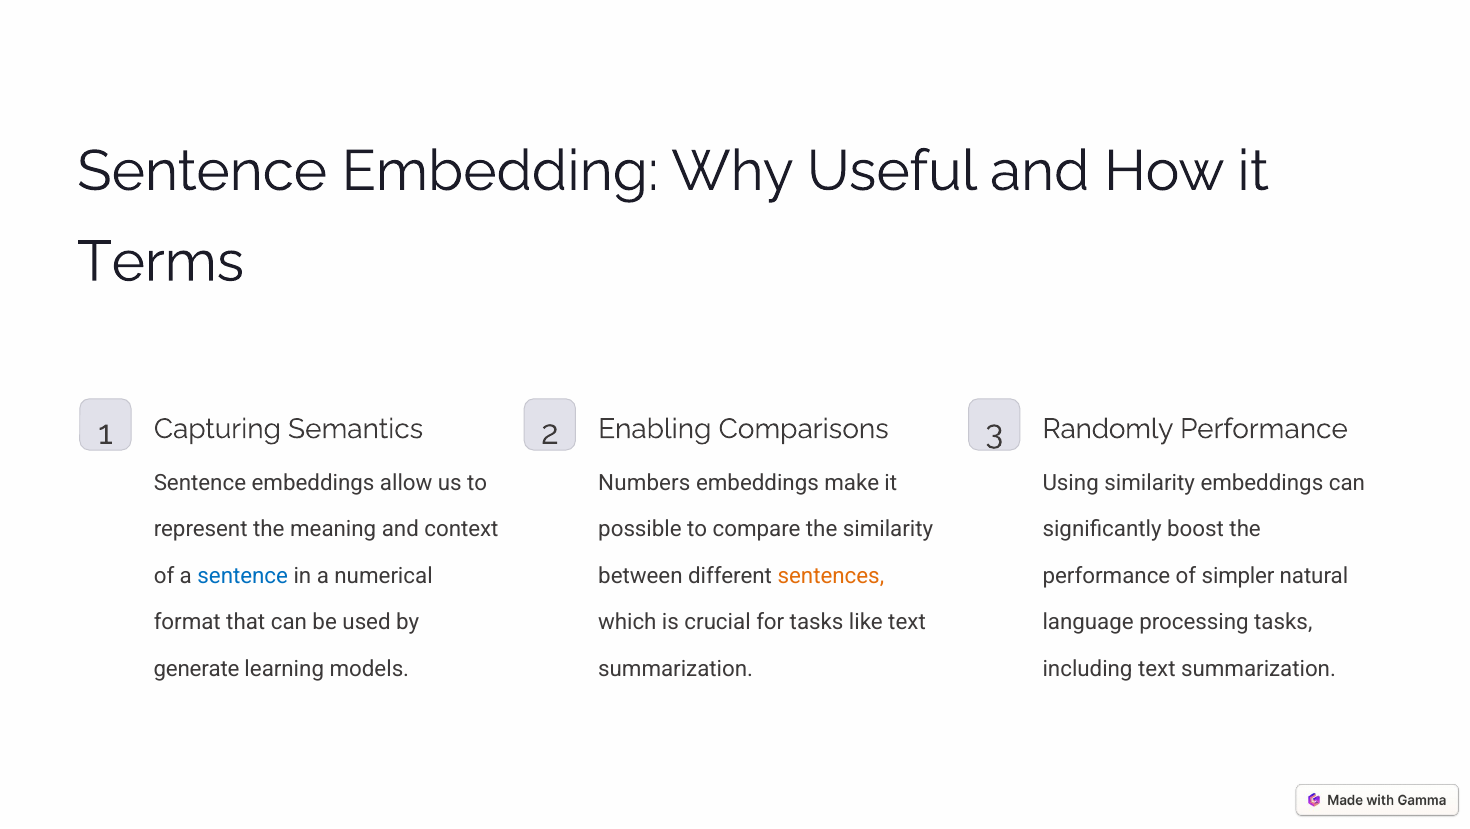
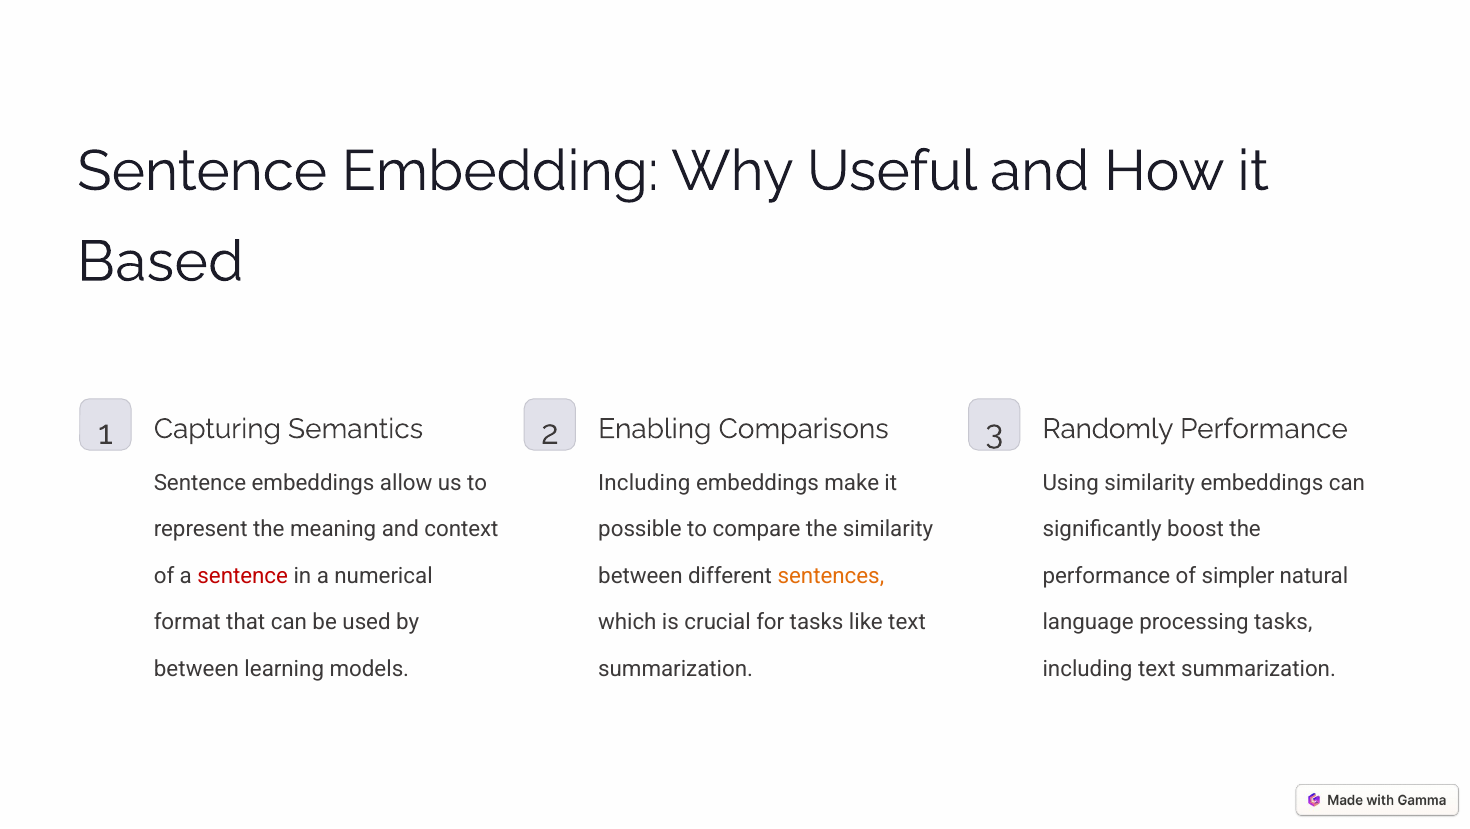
Terms: Terms -> Based (160, 262)
Numbers: Numbers -> Including (644, 483)
sentence colour: blue -> red (243, 576)
generate: generate -> between (196, 669)
